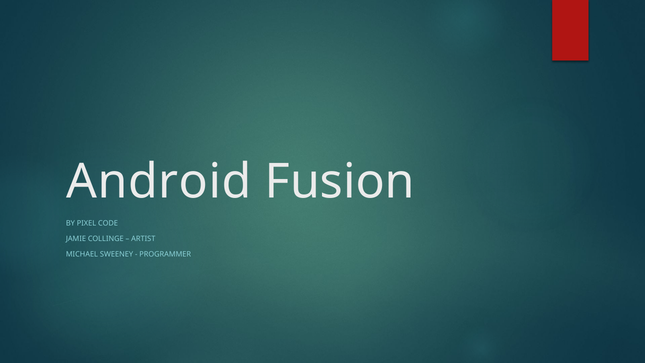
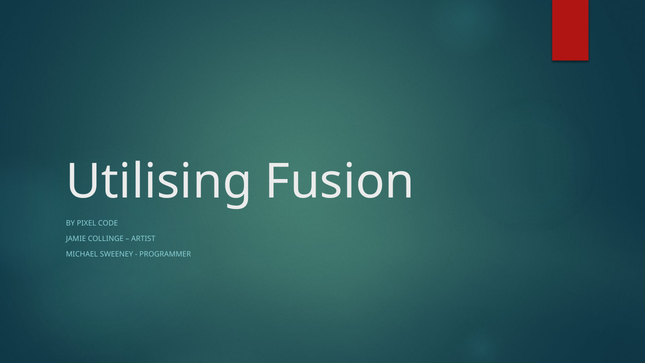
Android: Android -> Utilising (159, 182)
